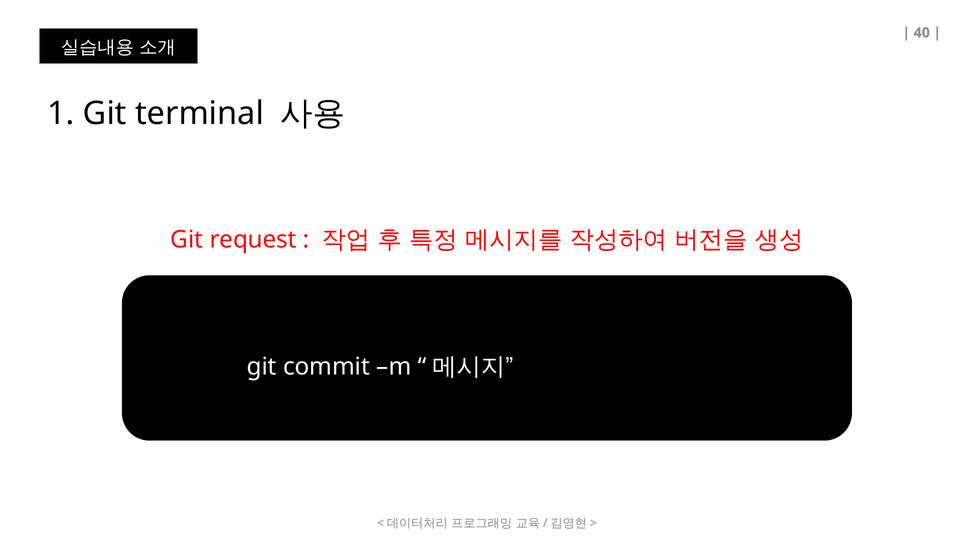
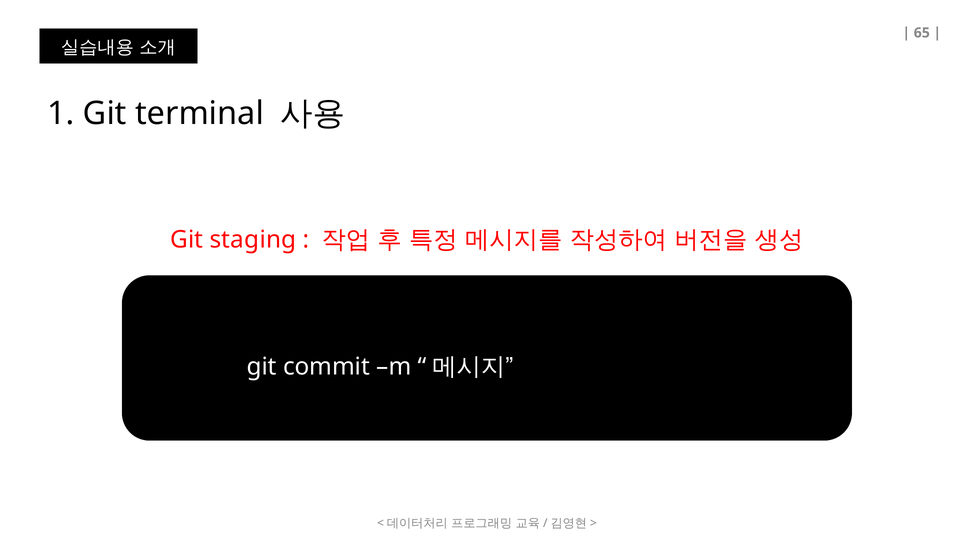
40: 40 -> 65 (922, 33)
request: request -> staging (253, 240)
